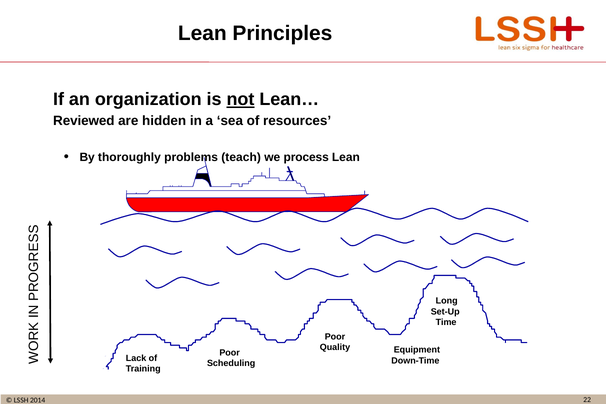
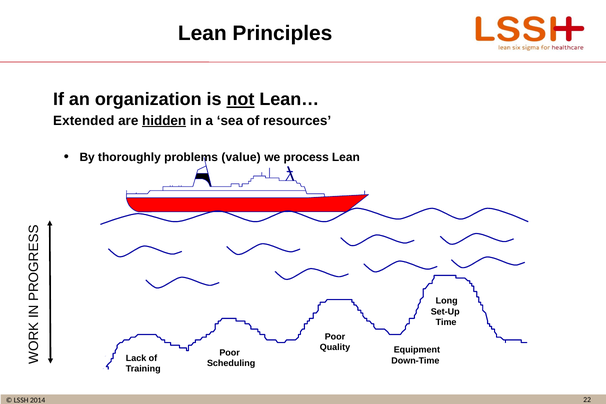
Reviewed: Reviewed -> Extended (84, 121)
hidden underline: none -> present (164, 121)
teach: teach -> value (241, 157)
